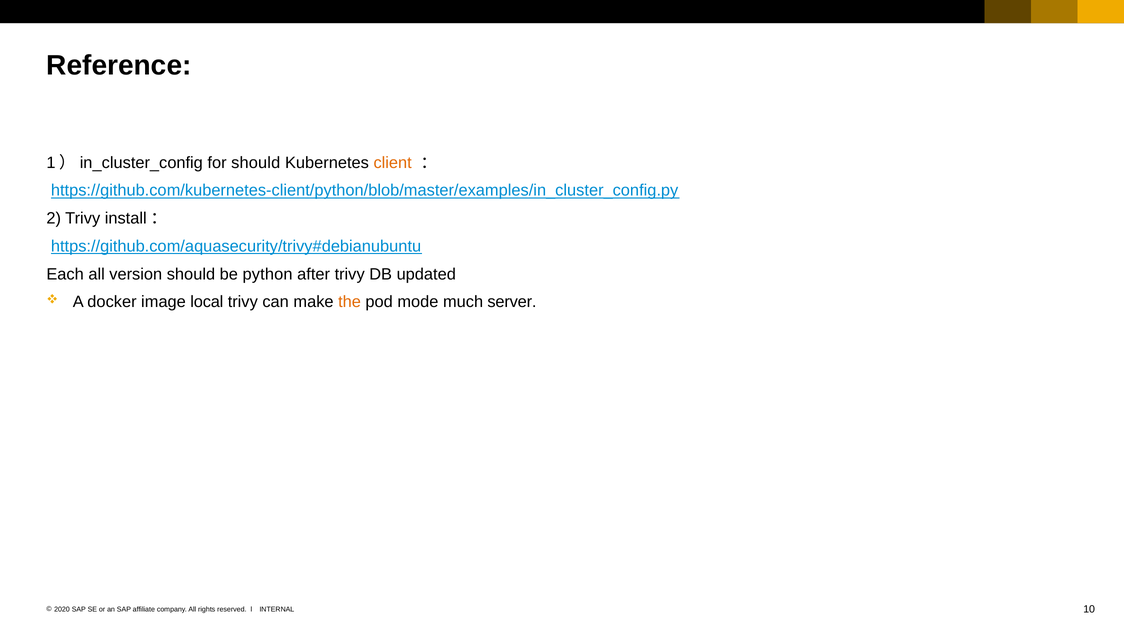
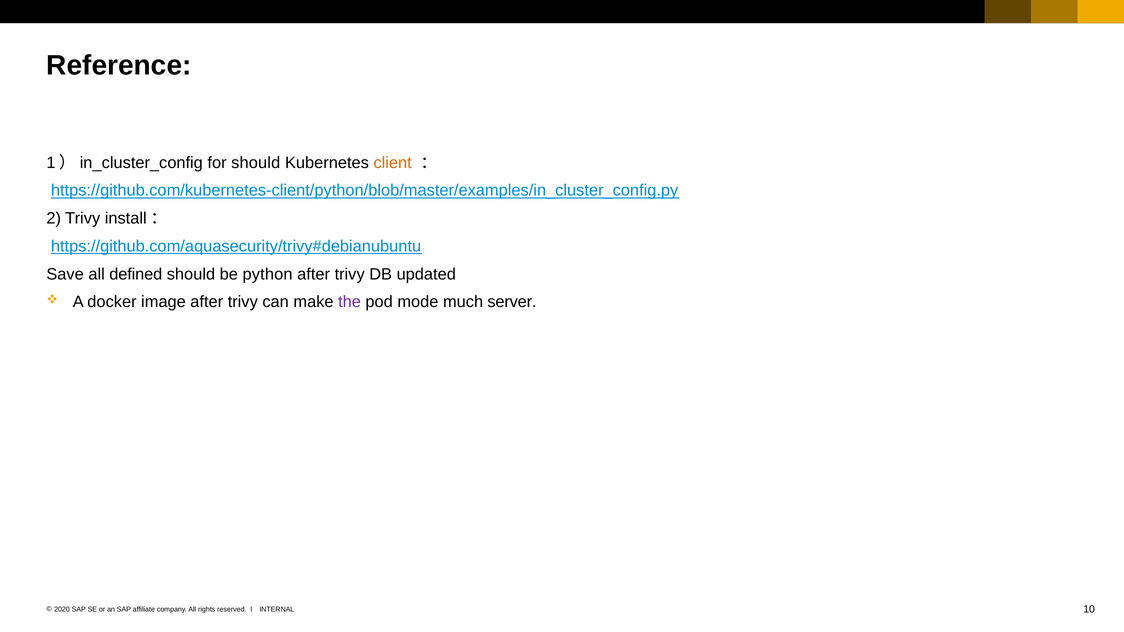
Each: Each -> Save (65, 274)
version: version -> defined (136, 274)
image local: local -> after (207, 302)
the colour: orange -> purple (350, 302)
